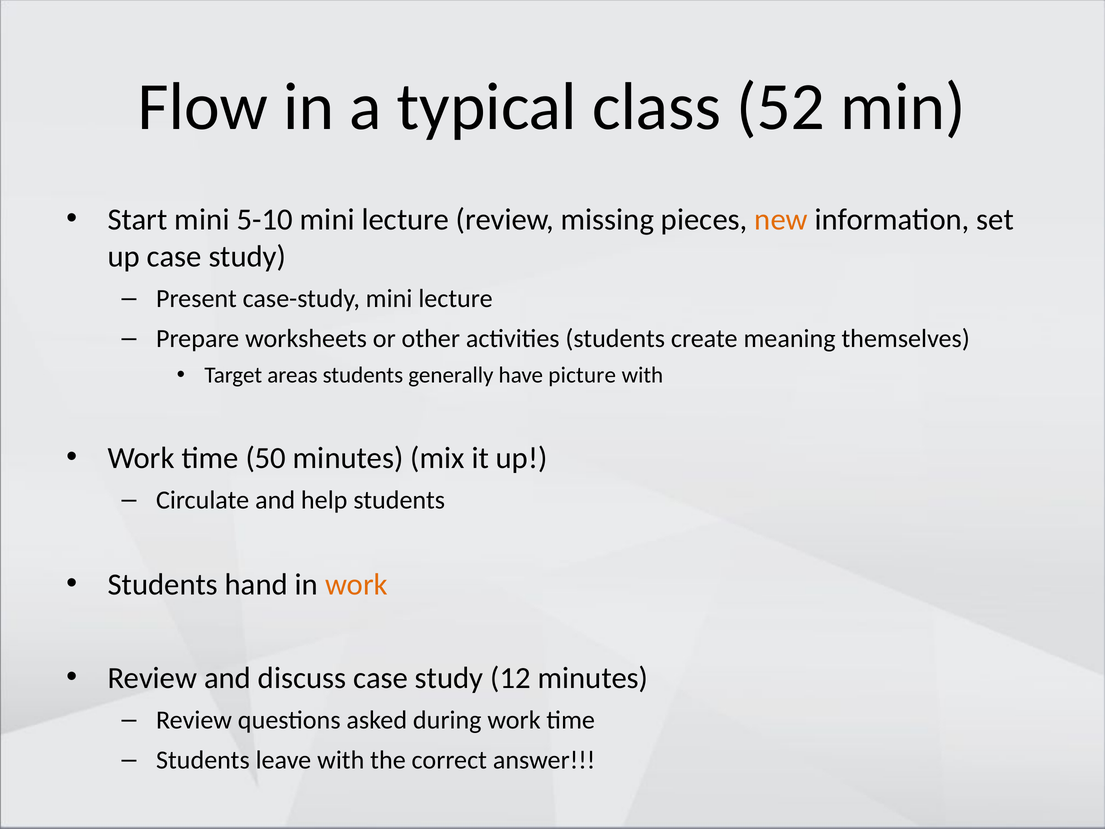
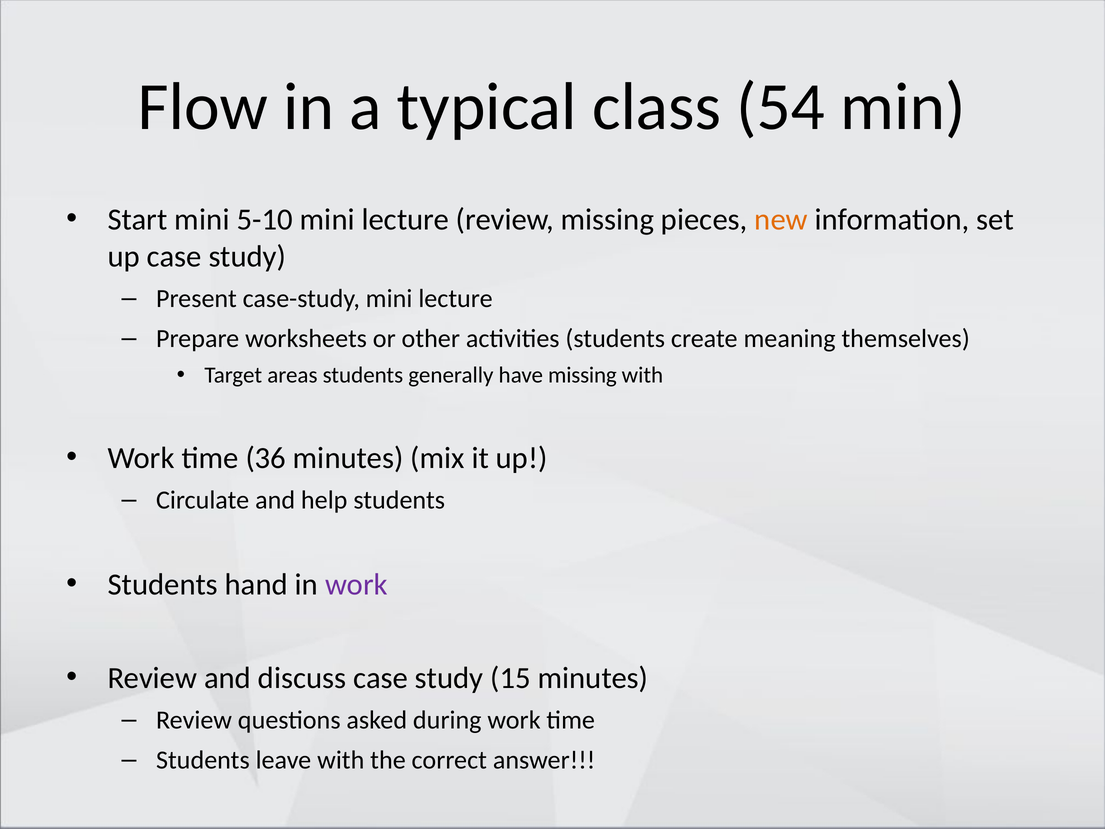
52: 52 -> 54 (781, 107)
have picture: picture -> missing (582, 375)
50: 50 -> 36 (266, 458)
work colour: orange -> purple (356, 584)
12: 12 -> 15 (510, 678)
